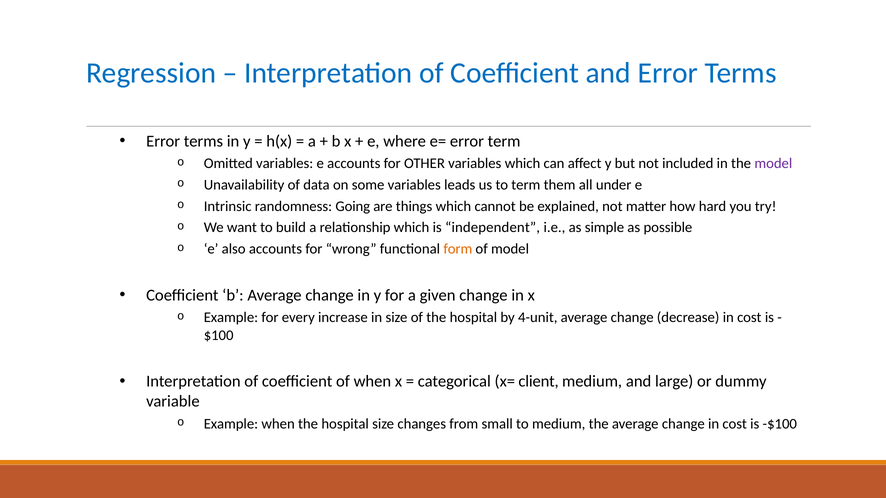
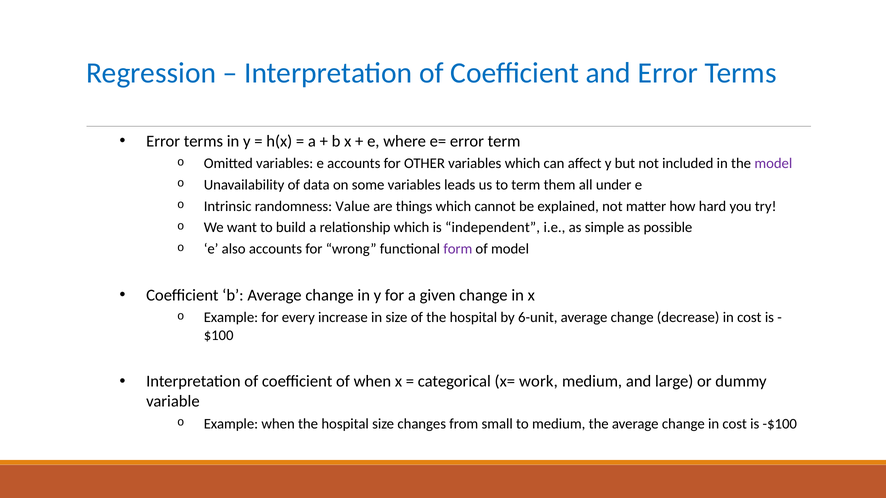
Going: Going -> Value (353, 206)
form colour: orange -> purple (458, 249)
4-unit: 4-unit -> 6-unit (538, 318)
client: client -> work (538, 382)
